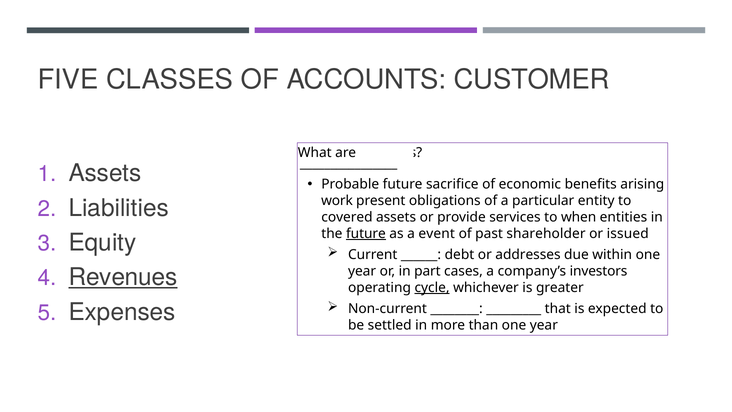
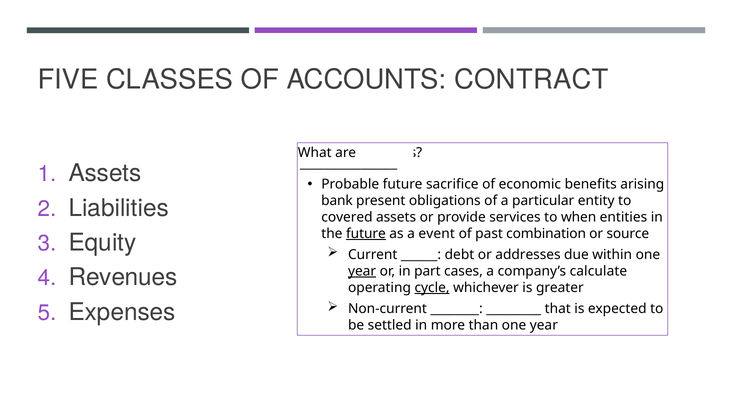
CUSTOMER: CUSTOMER -> CONTRACT (531, 80)
work: work -> bank (337, 201)
shareholder: shareholder -> combination (546, 234)
issued: issued -> source (628, 234)
year underline: none -> present (362, 271)
investors: investors -> calculate (598, 271)
Revenues underline: present -> none (123, 277)
